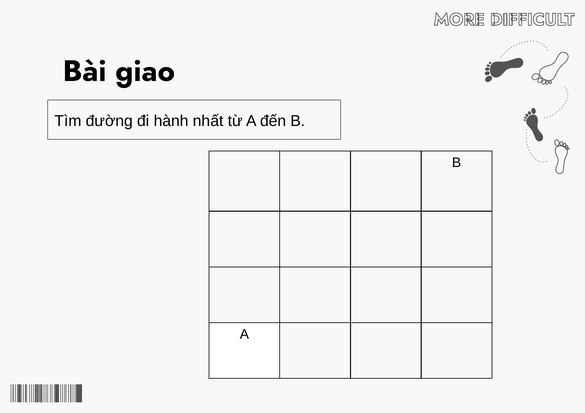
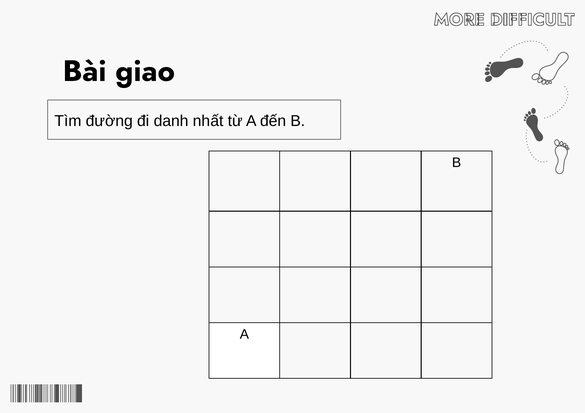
hành: hành -> danh (171, 121)
